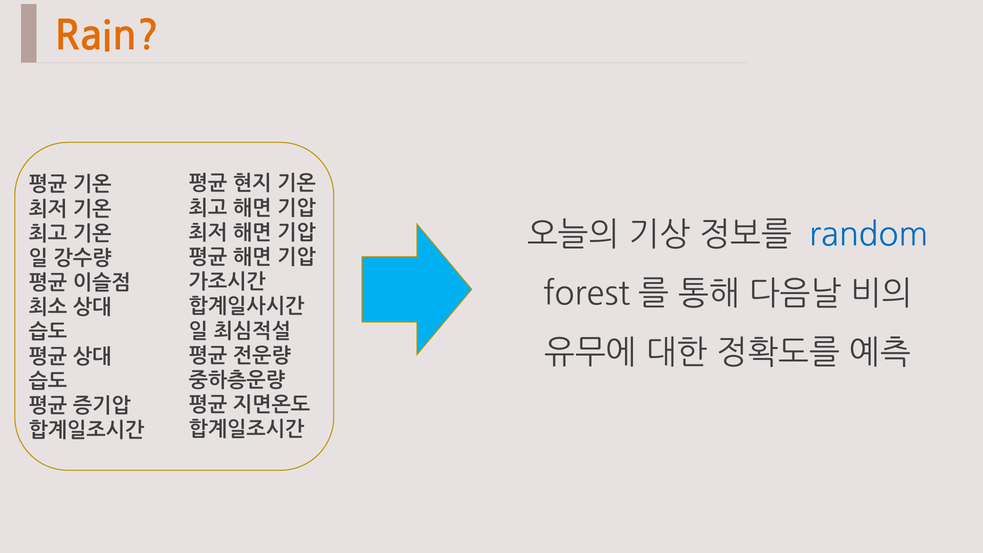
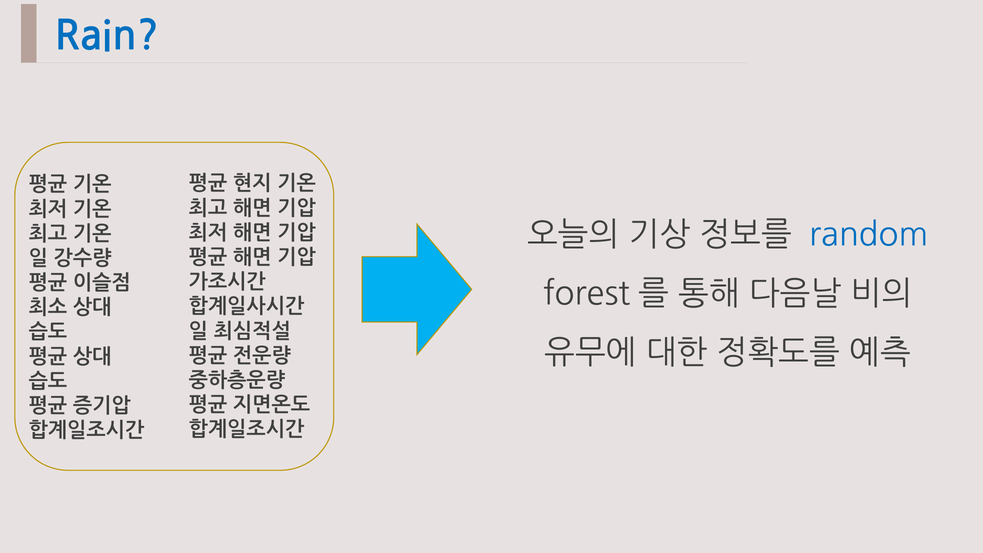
Rain colour: orange -> blue (107, 36)
